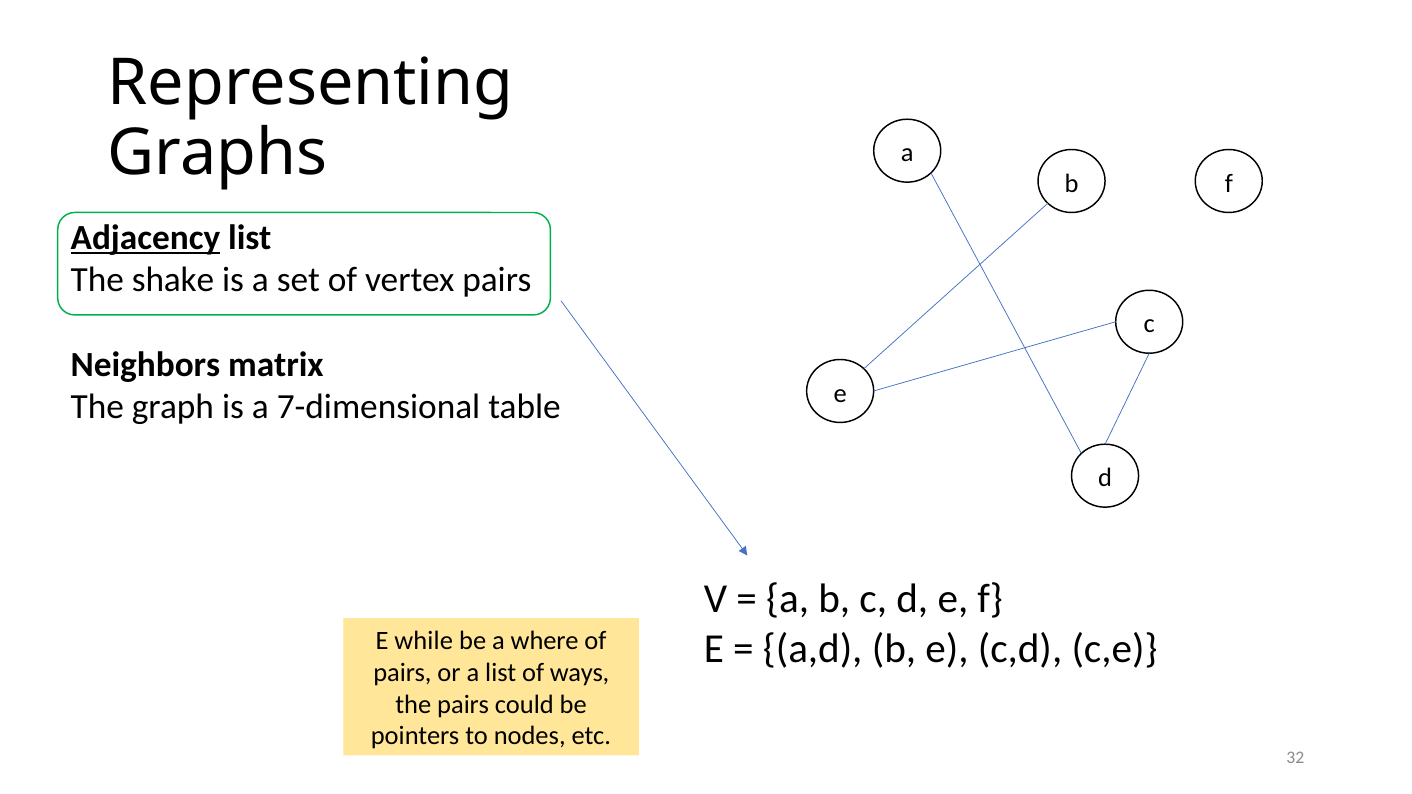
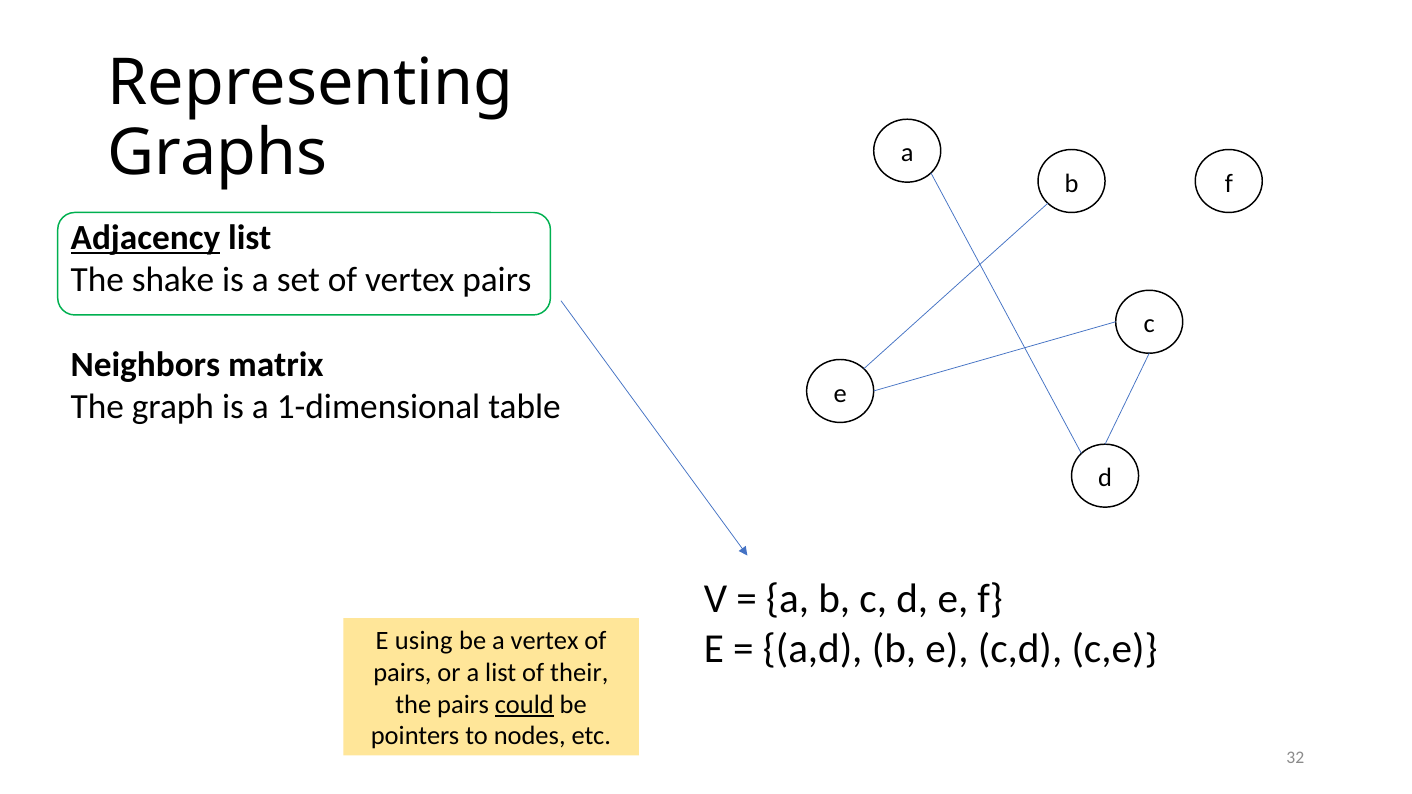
7-dimensional: 7-dimensional -> 1-dimensional (379, 407)
while: while -> using (424, 641)
a where: where -> vertex (545, 641)
ways: ways -> their (579, 673)
could underline: none -> present (524, 705)
